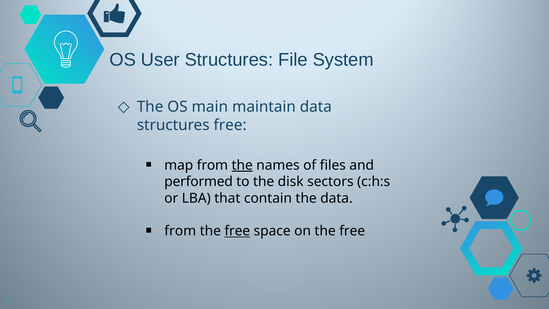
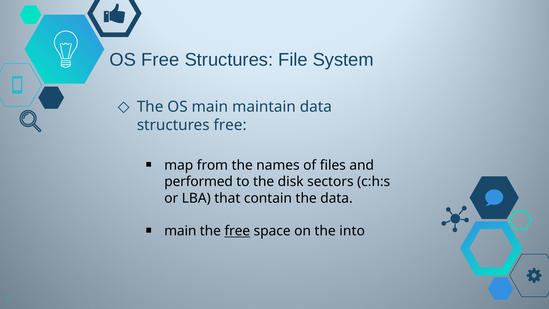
OS User: User -> Free (160, 60)
the underline: present -> none (242, 165)
from: from -> main (180, 231)
on the free: free -> into (352, 231)
